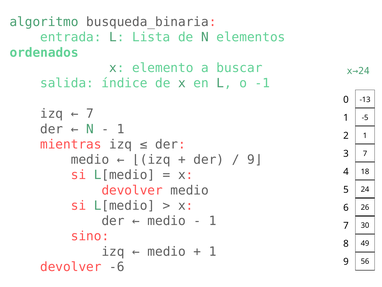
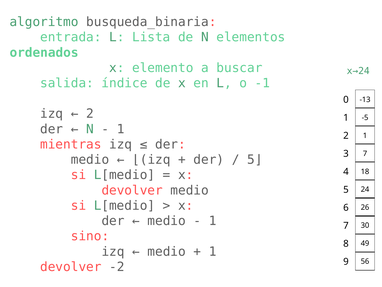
7: 7 -> 2 (90, 114)
9⌋: 9⌋ -> 5⌋ (255, 159)
-6: -6 -> -2 (117, 266)
